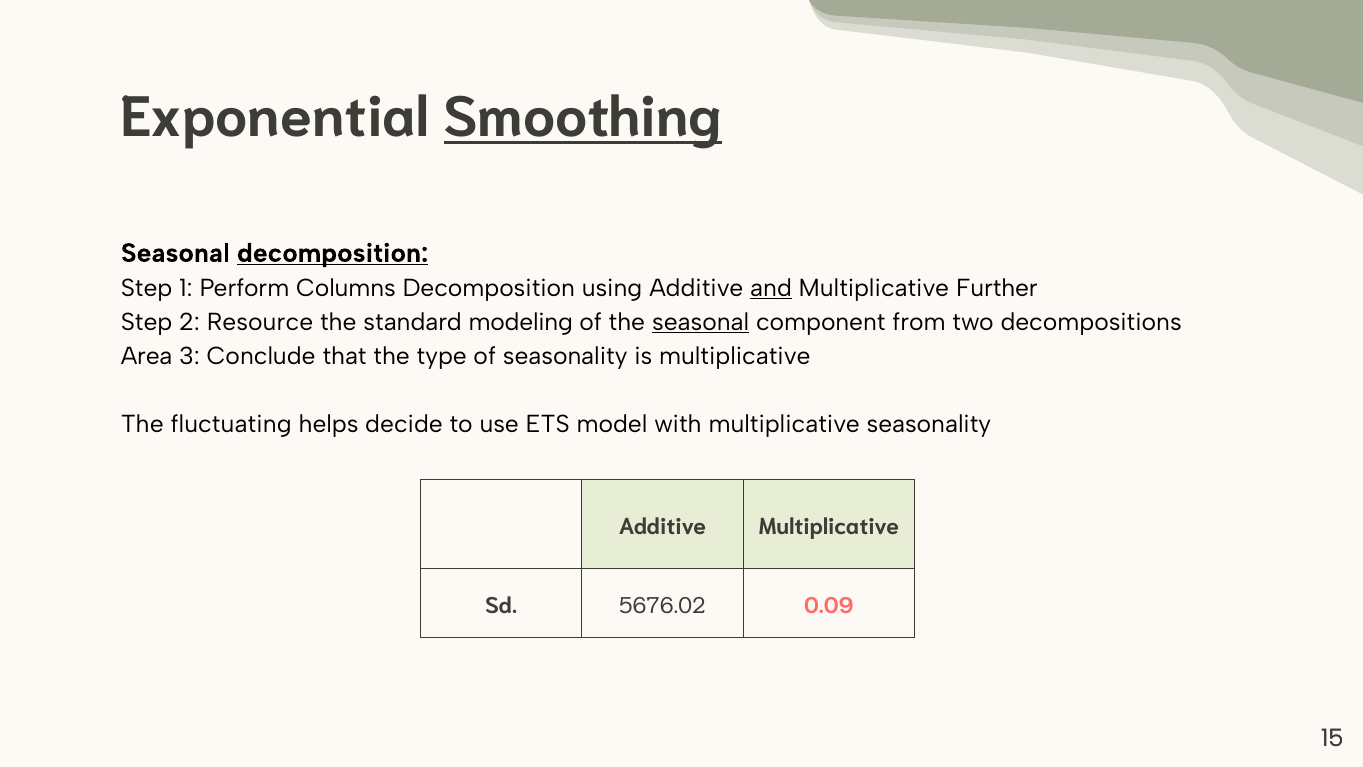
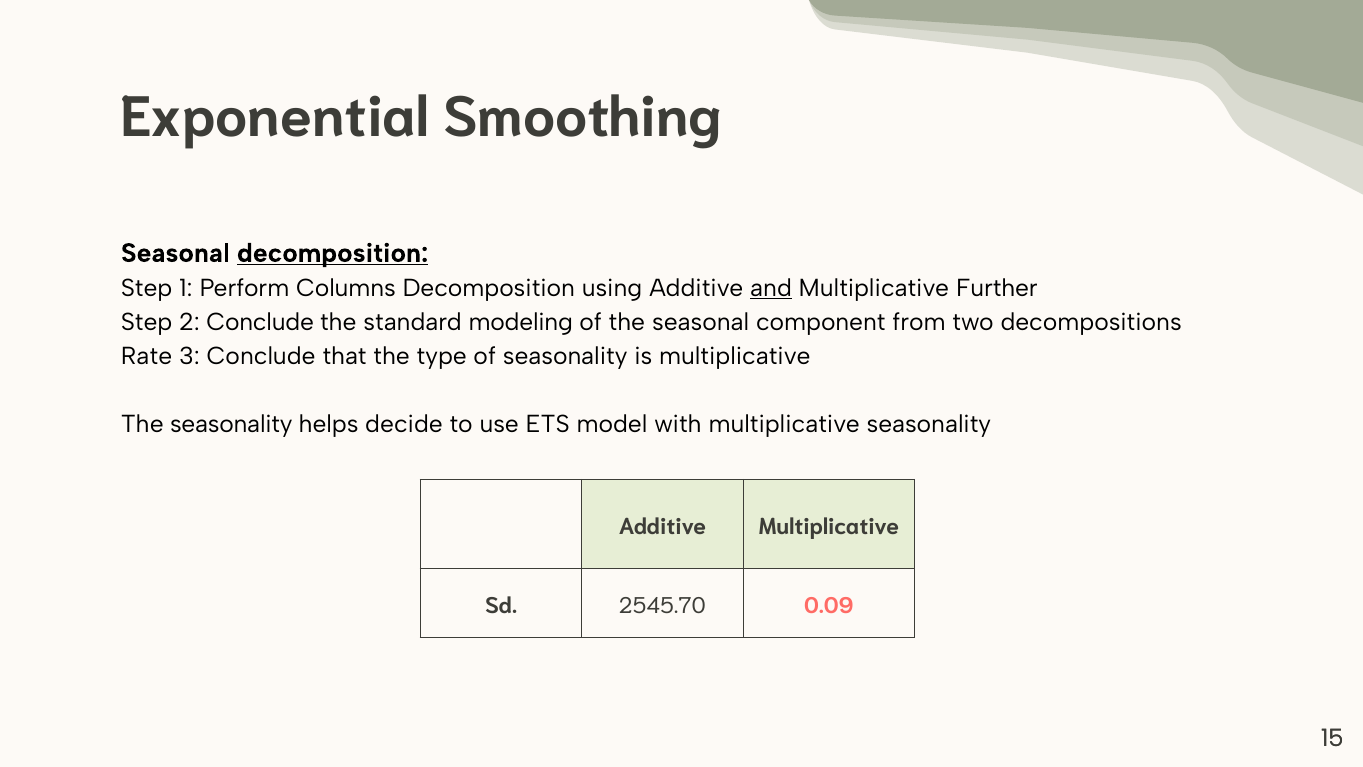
Smoothing underline: present -> none (583, 118)
2 Resource: Resource -> Conclude (260, 322)
seasonal underline: present -> none (701, 322)
Area: Area -> Rate (147, 356)
The fluctuating: fluctuating -> seasonality (231, 424)
5676.02: 5676.02 -> 2545.70 (662, 606)
